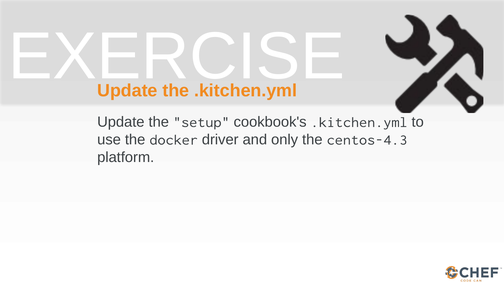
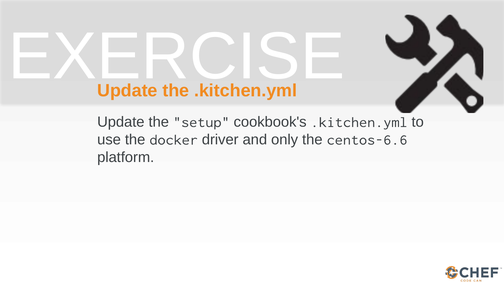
centos-4.3: centos-4.3 -> centos-6.6 (367, 140)
